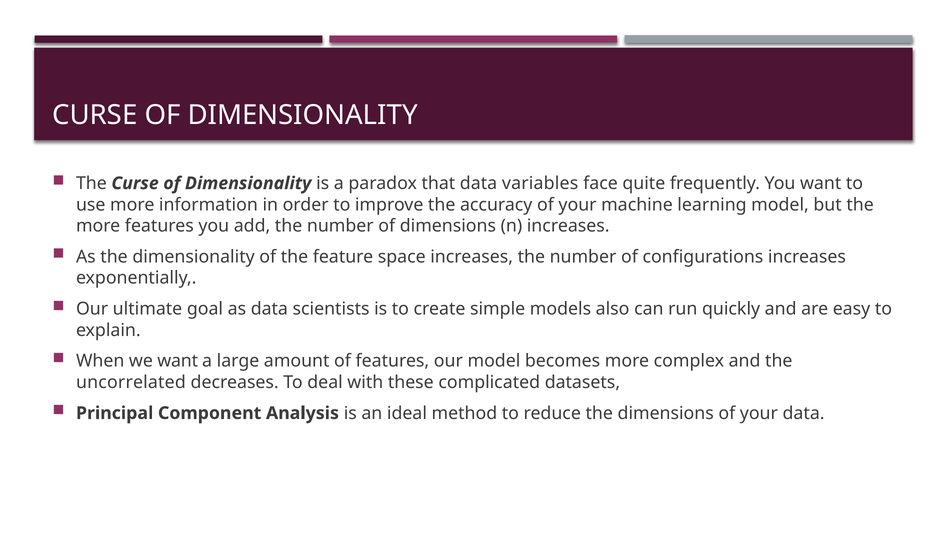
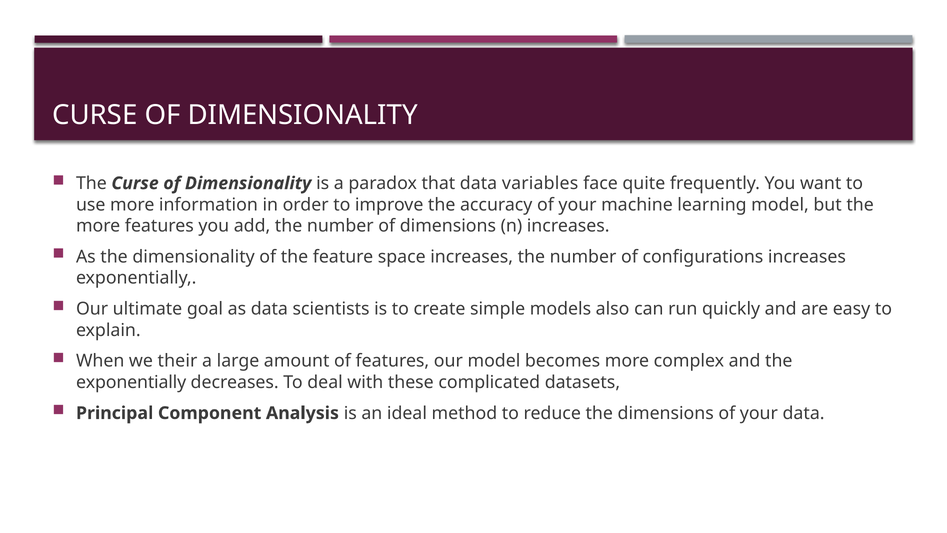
we want: want -> their (178, 361)
uncorrelated: uncorrelated -> exponentially (131, 382)
